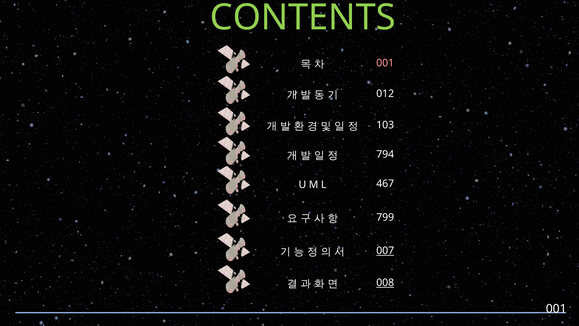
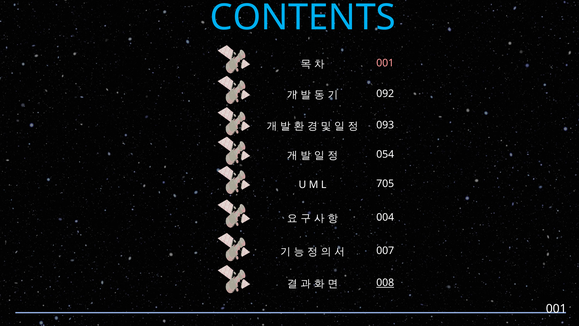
CONTENTS colour: light green -> light blue (303, 17)
012: 012 -> 092 (385, 94)
103: 103 -> 093 (385, 125)
794: 794 -> 054 (385, 154)
467: 467 -> 705 (385, 184)
799: 799 -> 004 (385, 217)
007 underline: present -> none (385, 250)
